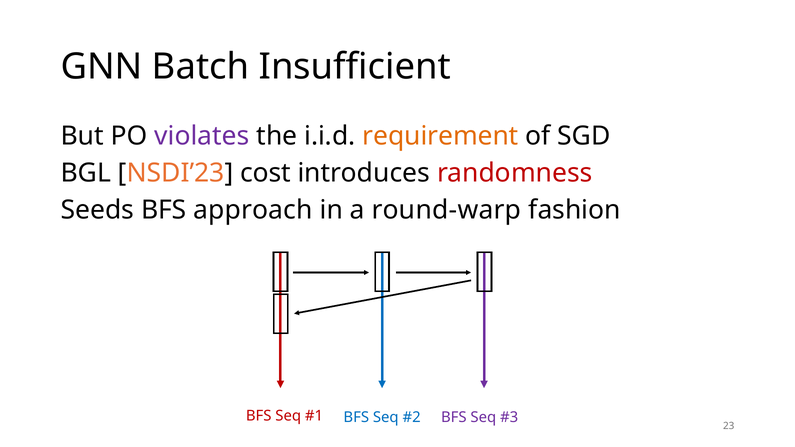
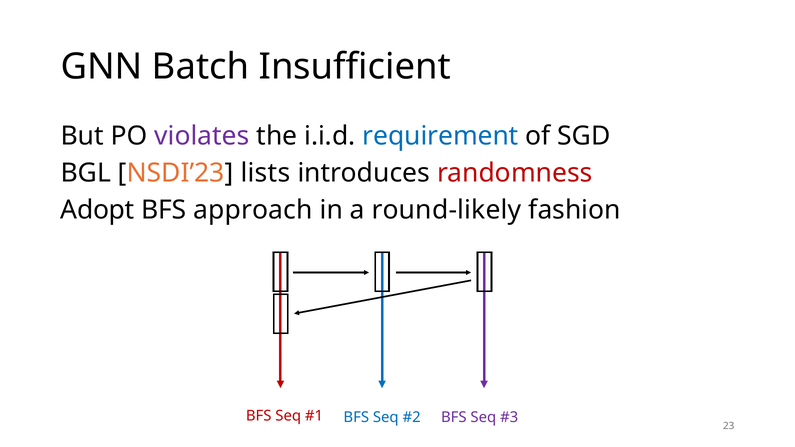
requirement colour: orange -> blue (440, 136)
cost: cost -> lists (265, 173)
Seeds: Seeds -> Adopt (97, 210)
round-warp: round-warp -> round-likely (446, 210)
